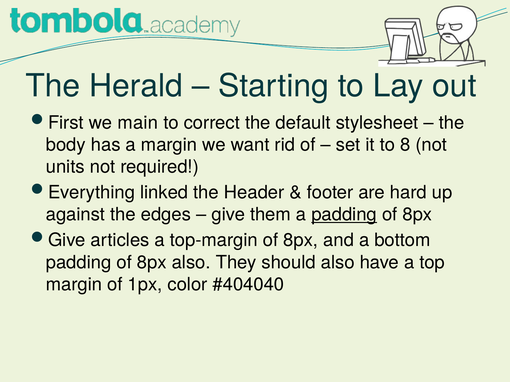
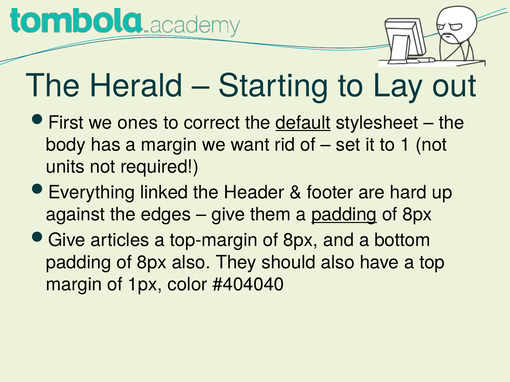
main: main -> ones (138, 123)
default underline: none -> present (303, 123)
8: 8 -> 1 (405, 145)
